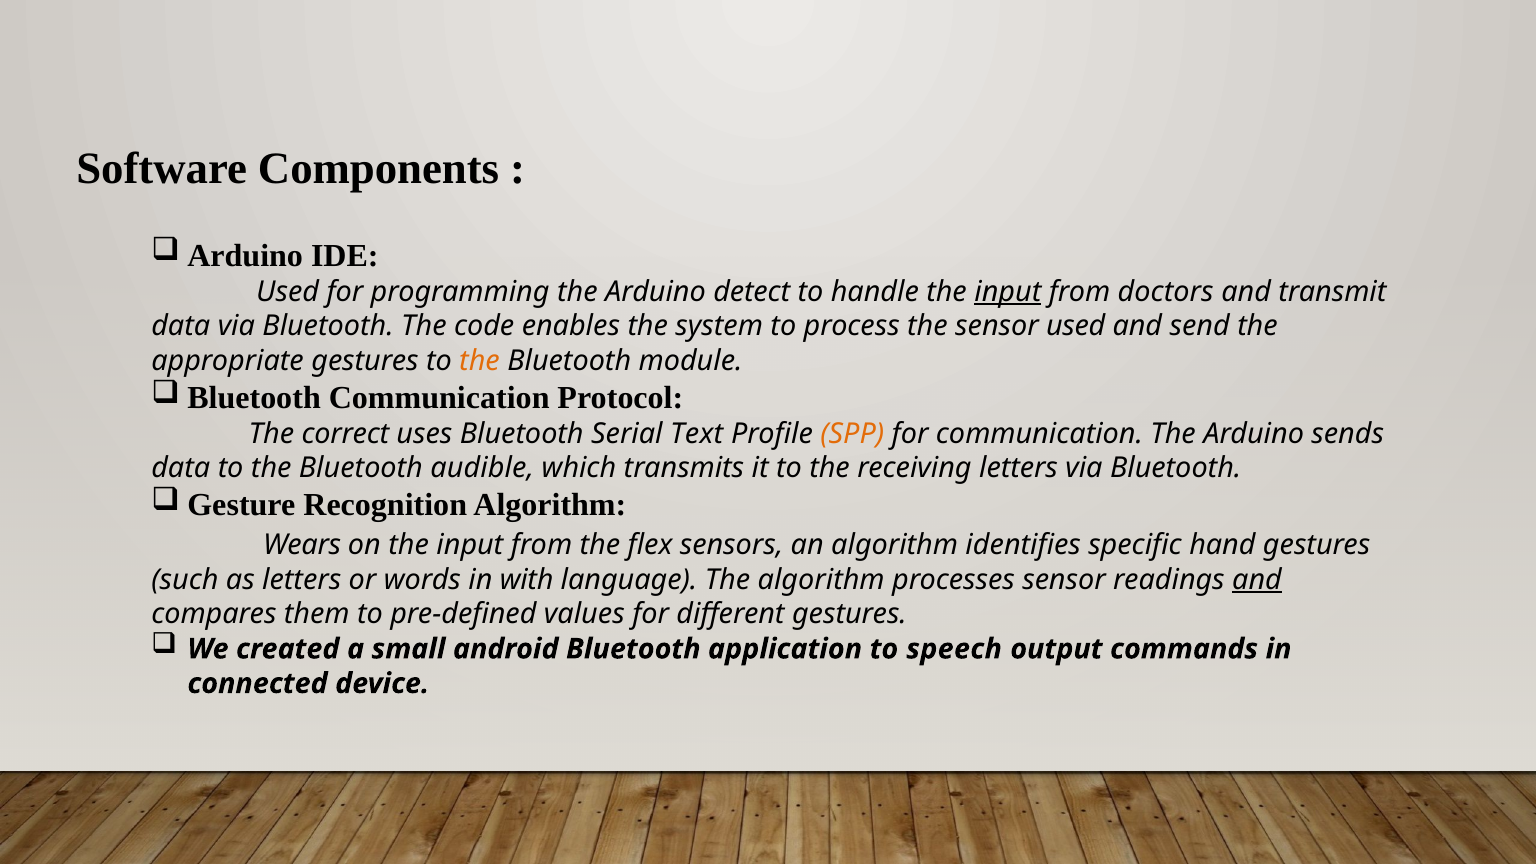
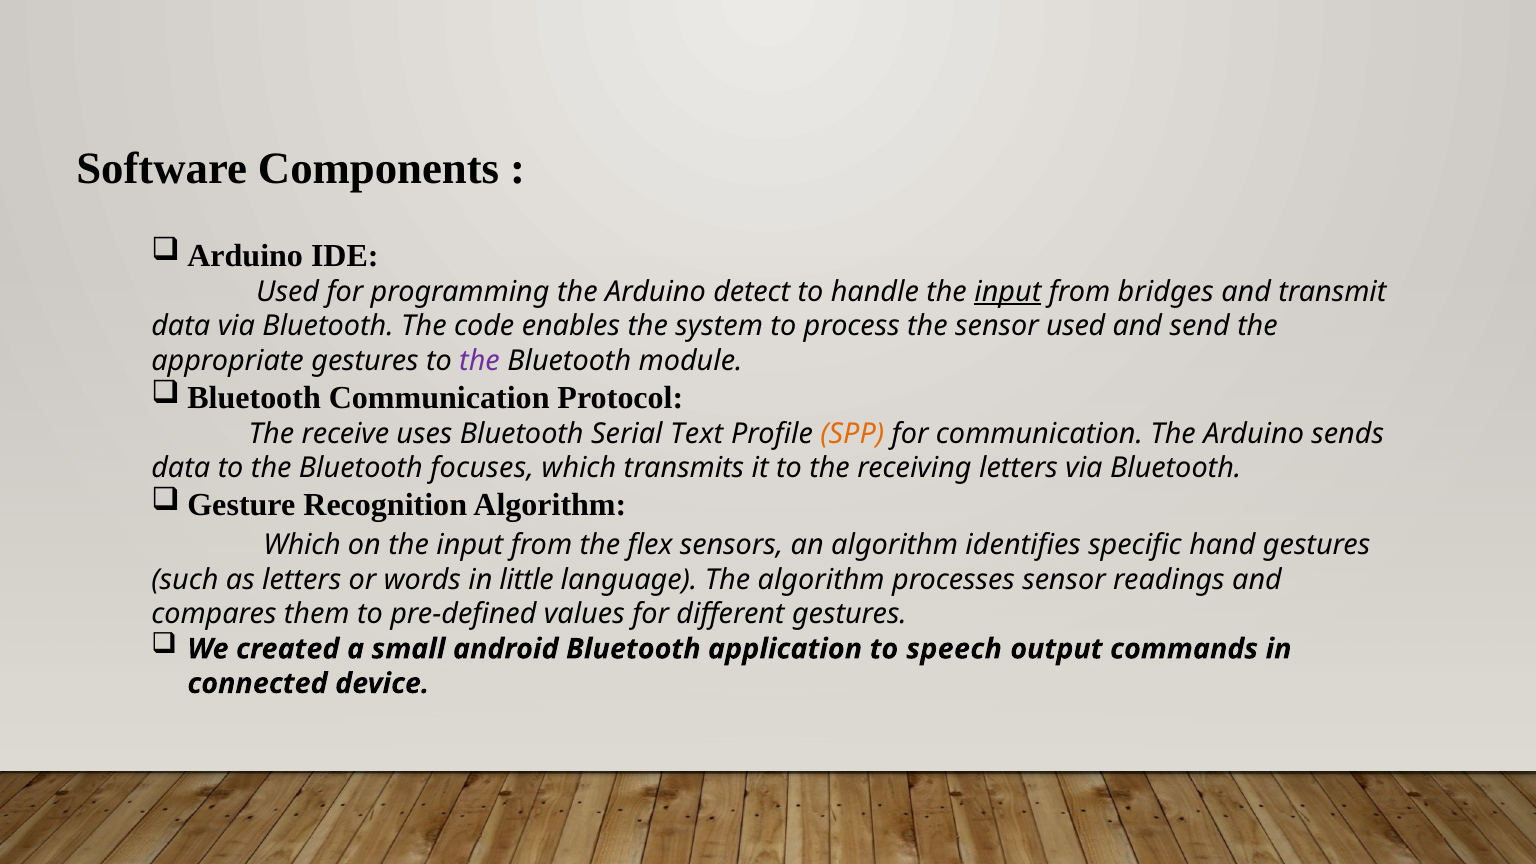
doctors: doctors -> bridges (1166, 292)
the colour: orange -> purple (480, 361)
correct: correct -> receive (345, 434)
audible: audible -> focuses (482, 468)
Wears: Wears -> Which (302, 545)
with: with -> little (527, 580)
and underline: present -> none (1257, 580)
